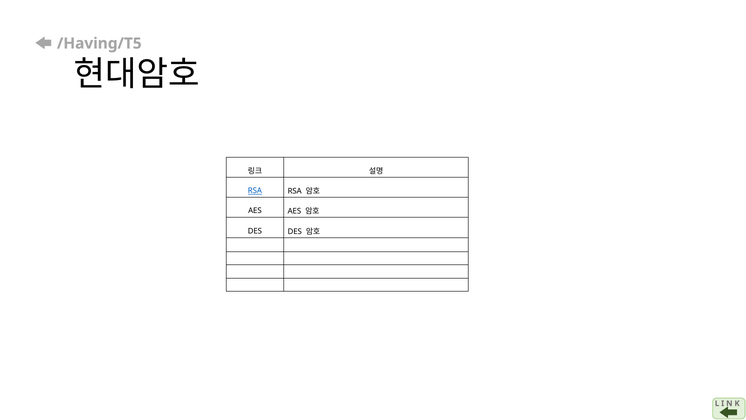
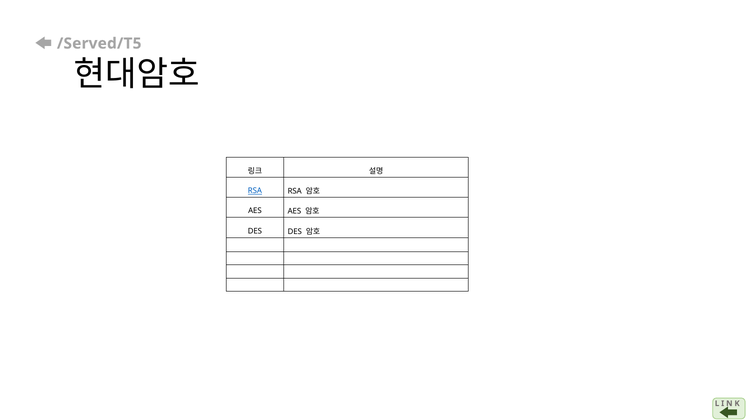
/Having/T5: /Having/T5 -> /Served/T5 (99, 43)
